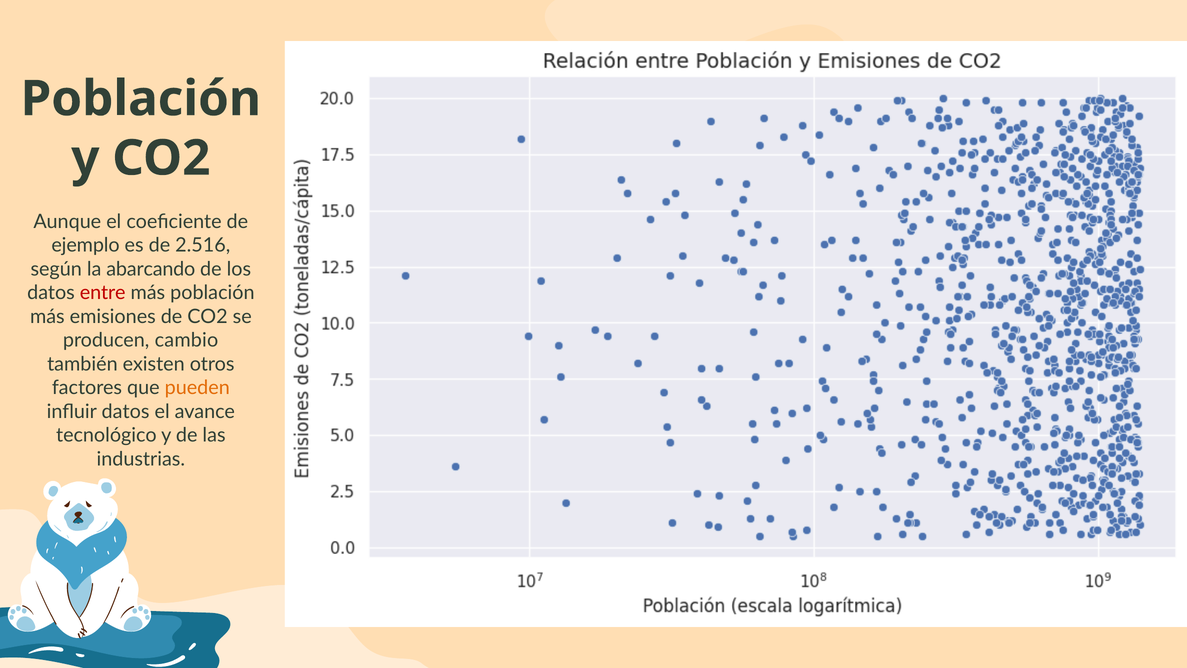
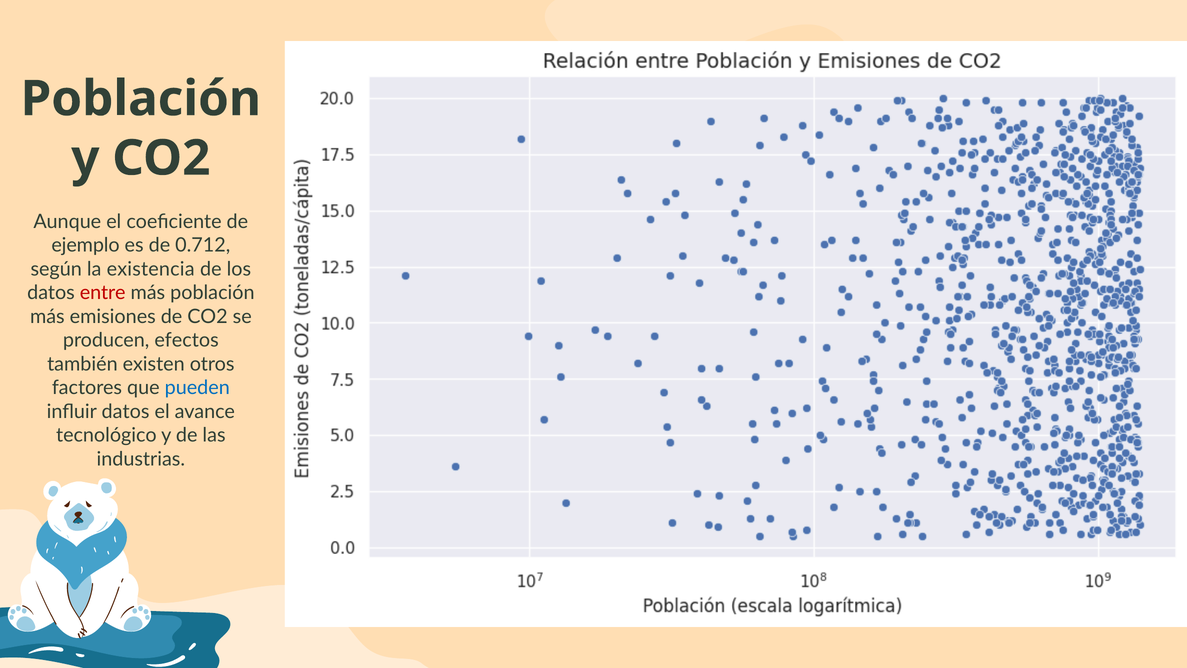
2.516: 2.516 -> 0.712 (203, 245)
abarcando: abarcando -> existencia (151, 269)
cambio: cambio -> efectos (187, 340)
pueden colour: orange -> blue (197, 388)
